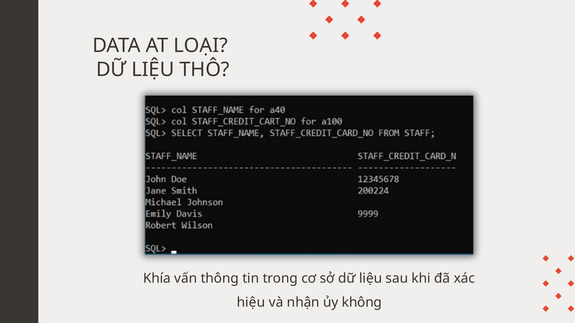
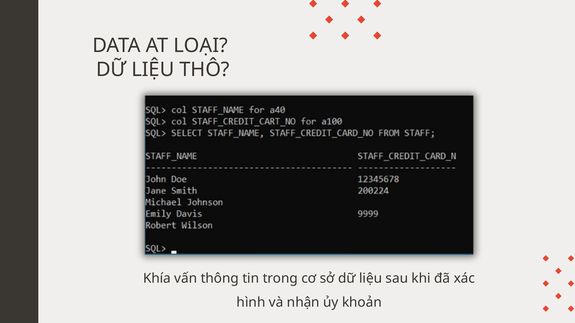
hiệu: hiệu -> hình (251, 303)
không: không -> khoản (362, 303)
